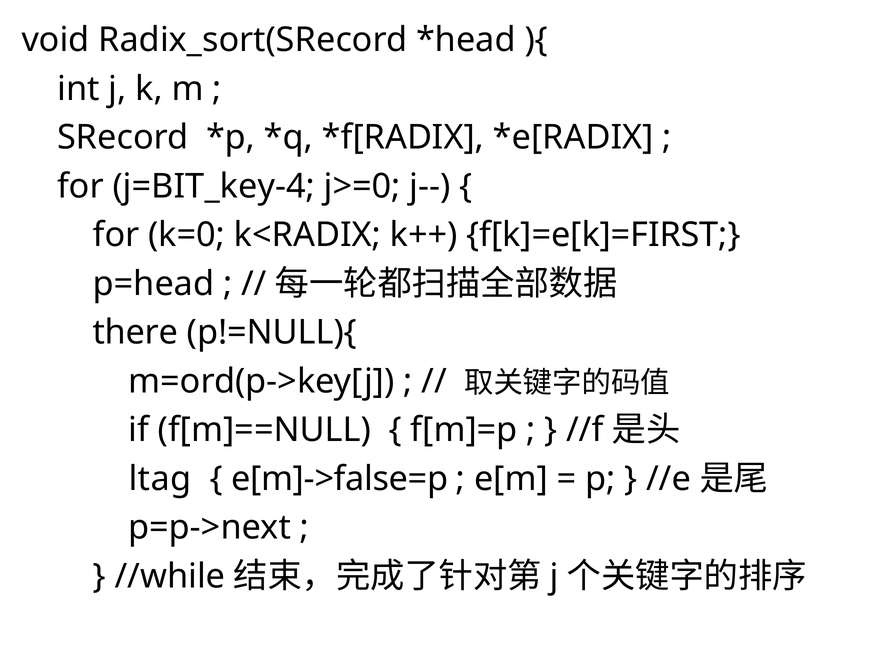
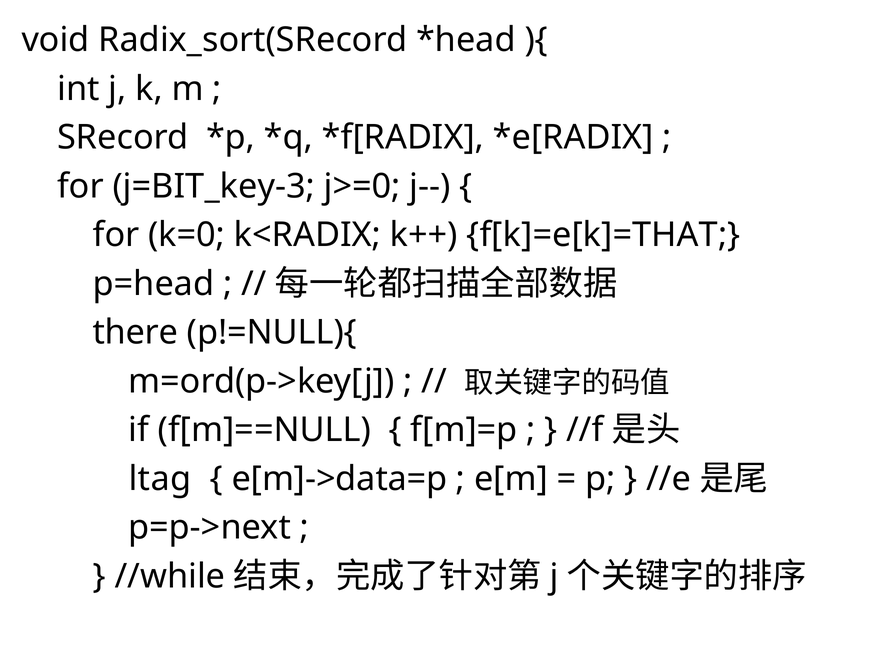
j=BIT_key-4: j=BIT_key-4 -> j=BIT_key-3 (214, 186)
f[k]=e[k]=FIRST: f[k]=e[k]=FIRST -> f[k]=e[k]=THAT (603, 235)
e[m]->false=p: e[m]->false=p -> e[m]->data=p (340, 478)
